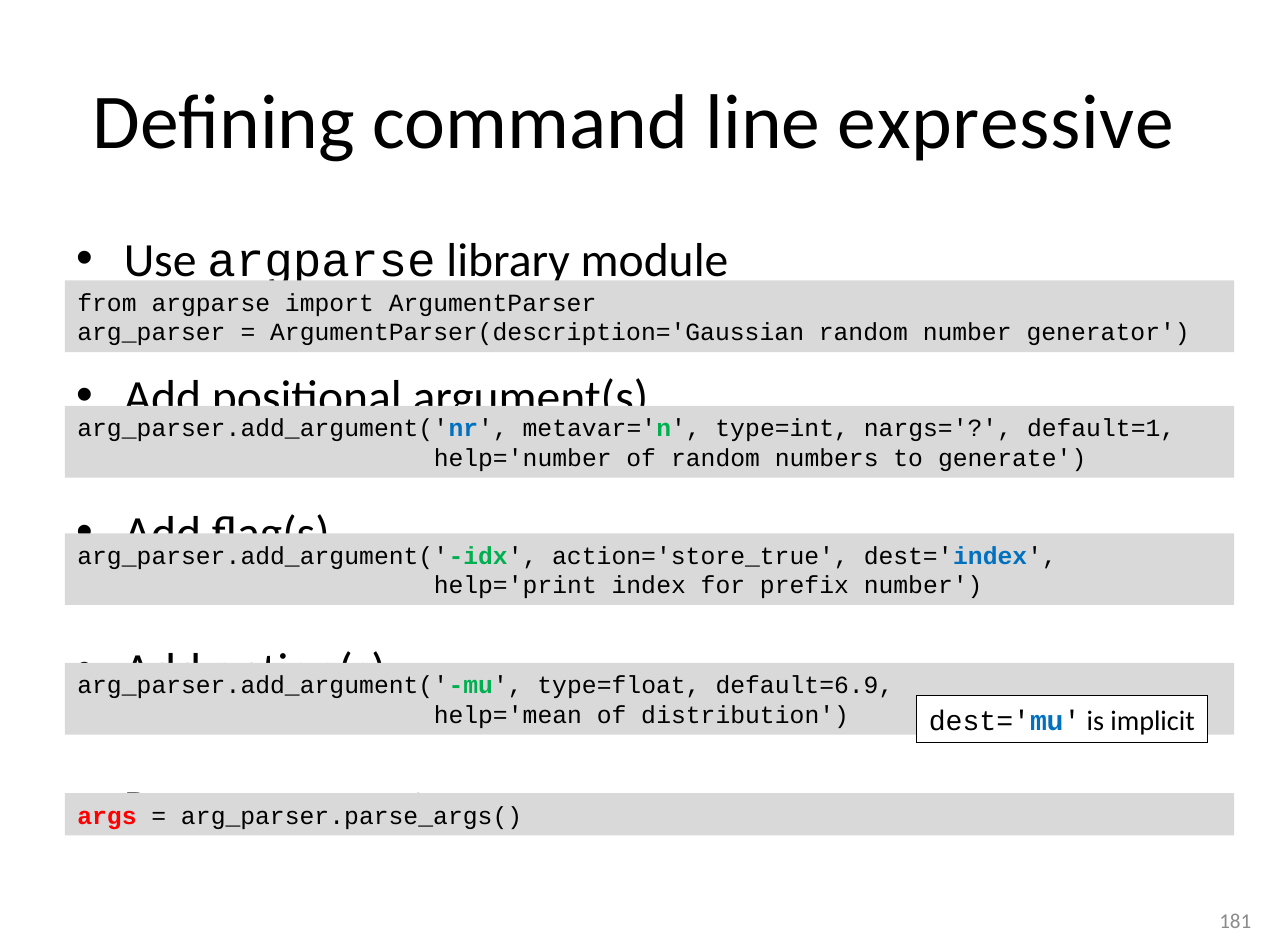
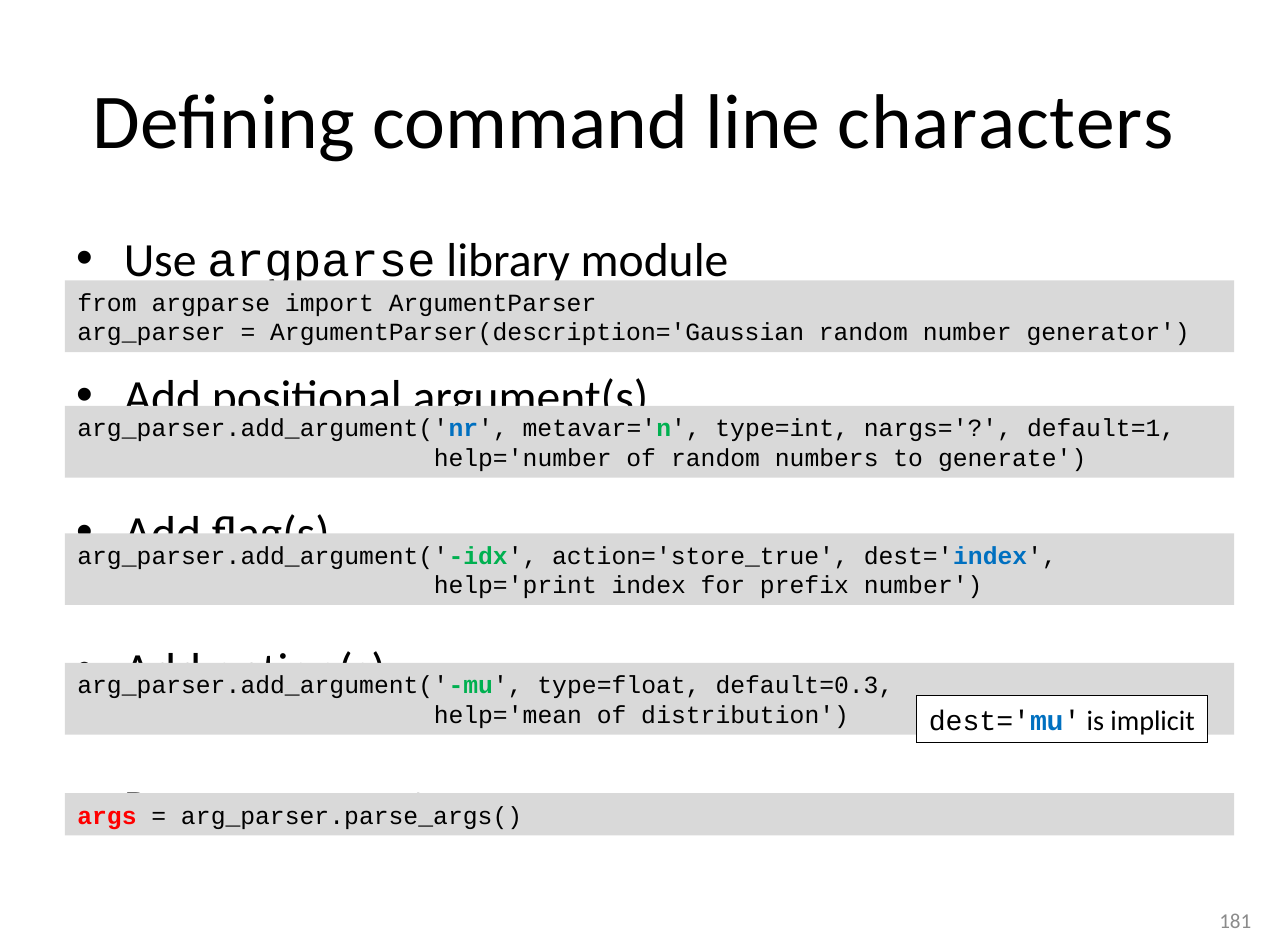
expressive: expressive -> characters (1006, 123)
default=6.9: default=6.9 -> default=0.3 (804, 685)
